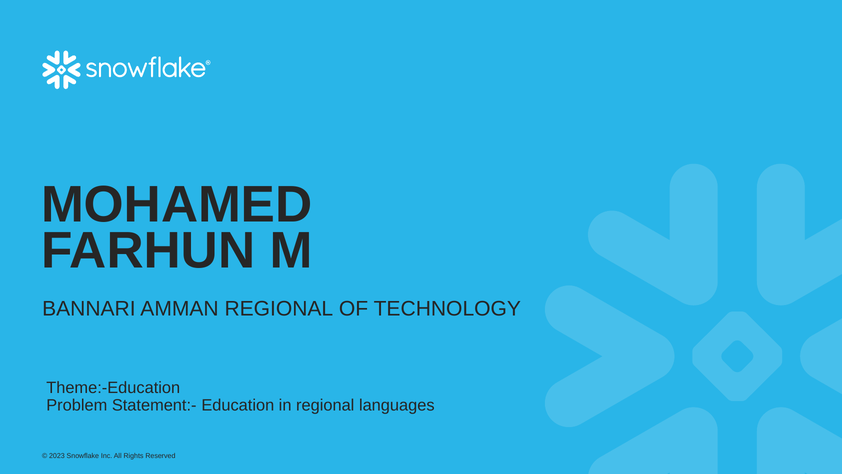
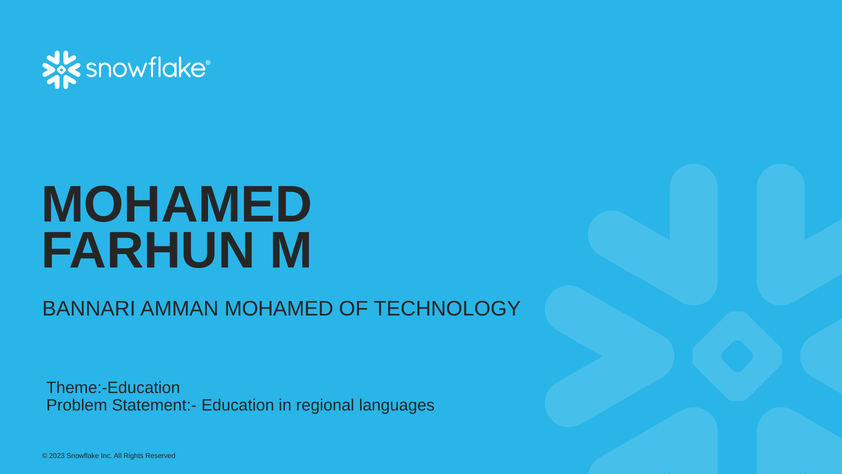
AMMAN REGIONAL: REGIONAL -> MOHAMED (279, 309)
